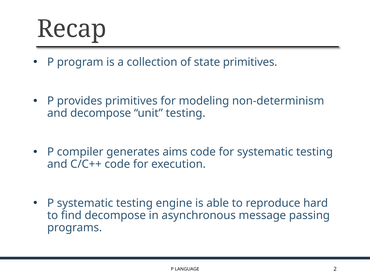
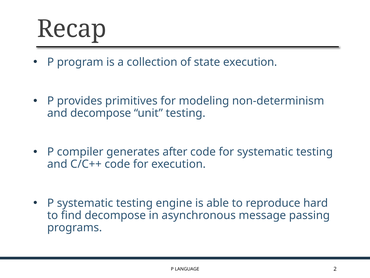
state primitives: primitives -> execution (250, 62)
aims: aims -> after (175, 152)
